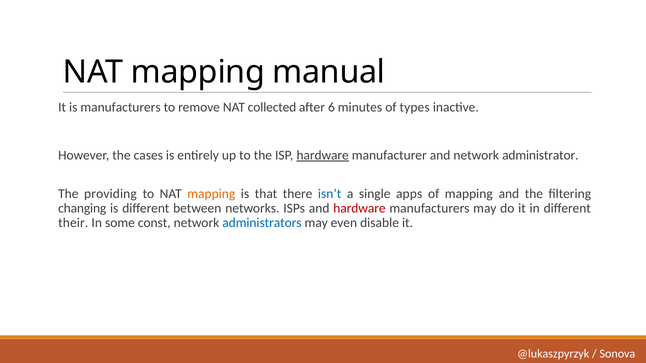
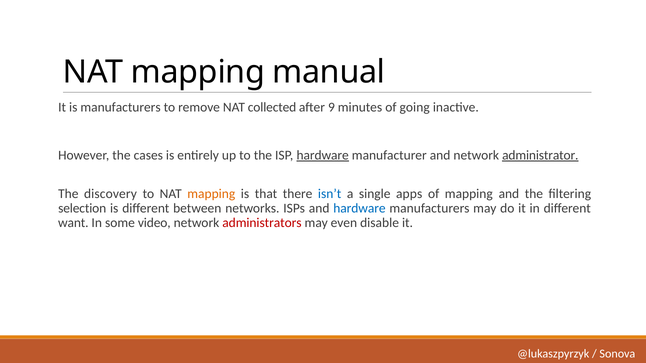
6: 6 -> 9 (331, 107)
types: types -> going (415, 107)
administrator underline: none -> present (540, 155)
providing: providing -> discovery (110, 194)
changing: changing -> selection (82, 208)
hardware colour: red -> blue (359, 208)
their: their -> want (73, 223)
const: const -> video (154, 223)
administrators colour: blue -> red (262, 223)
